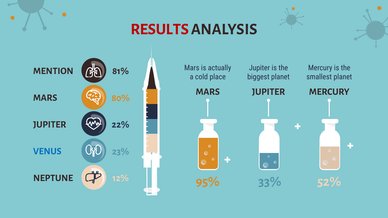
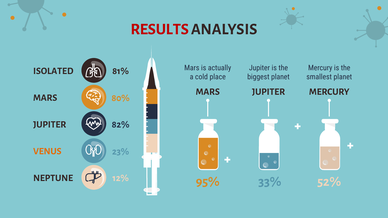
MENTION: MENTION -> ISOLATED (53, 71)
22%: 22% -> 82% (121, 124)
VENUS colour: blue -> orange (47, 151)
